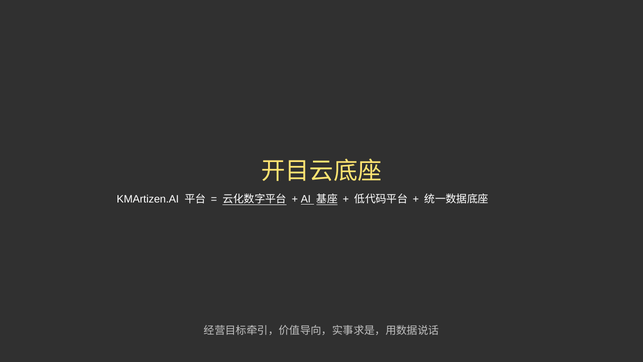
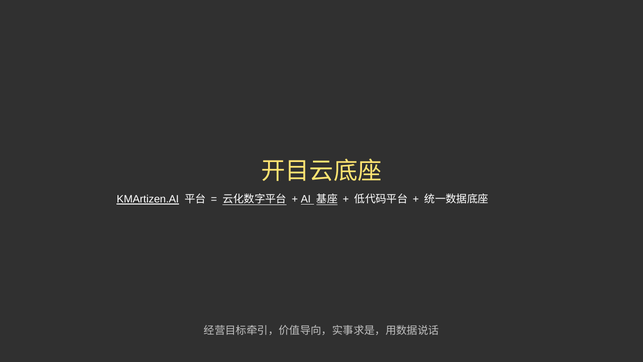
KMArtizen.AI underline: none -> present (148, 199)
